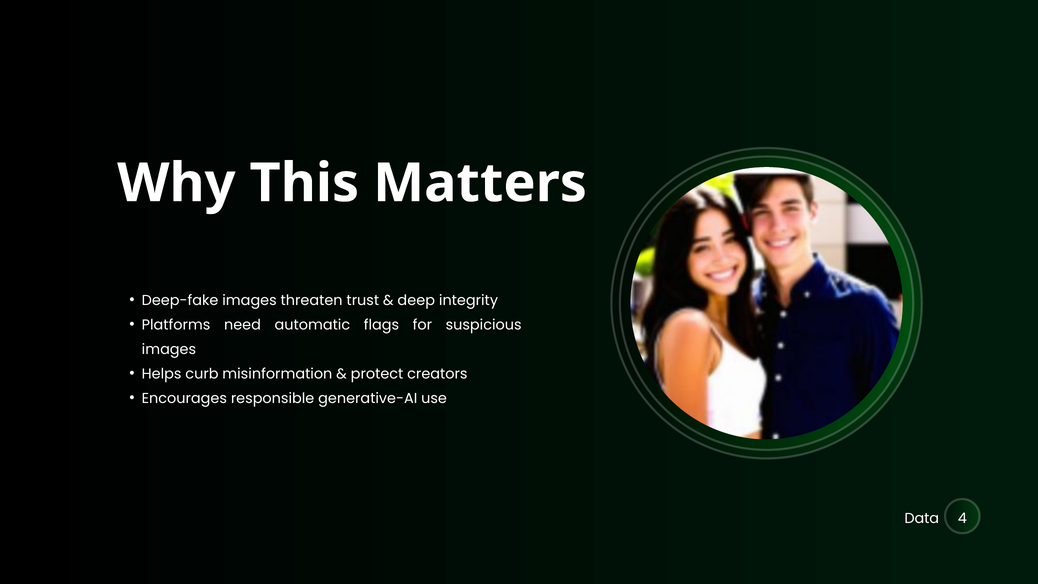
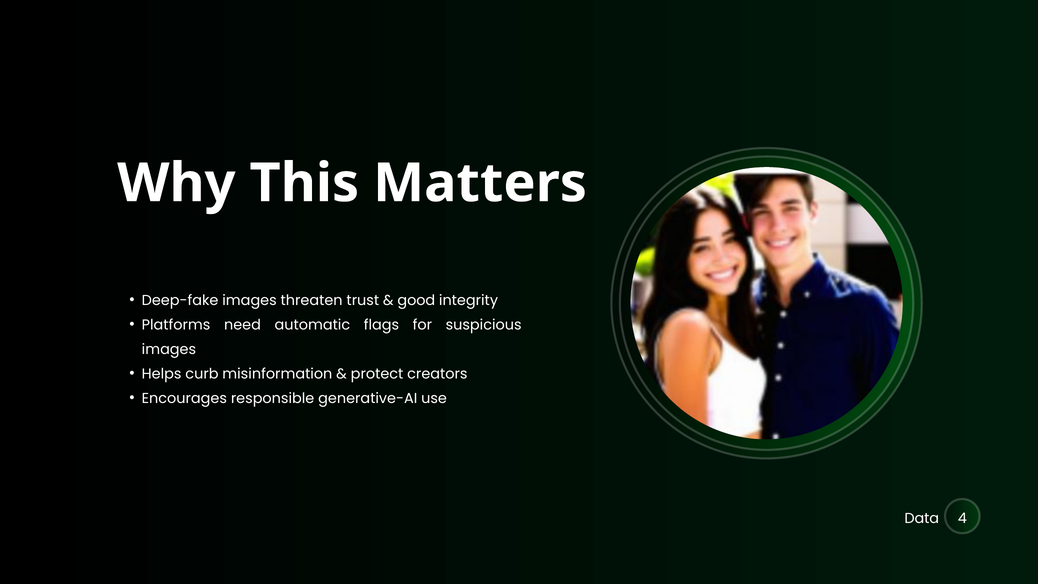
deep: deep -> good (416, 300)
